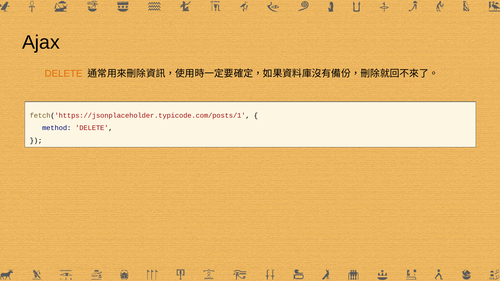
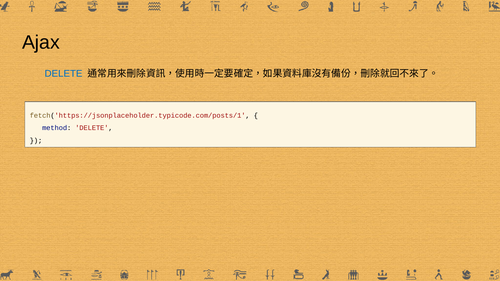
DELETE colour: orange -> blue (64, 74)
